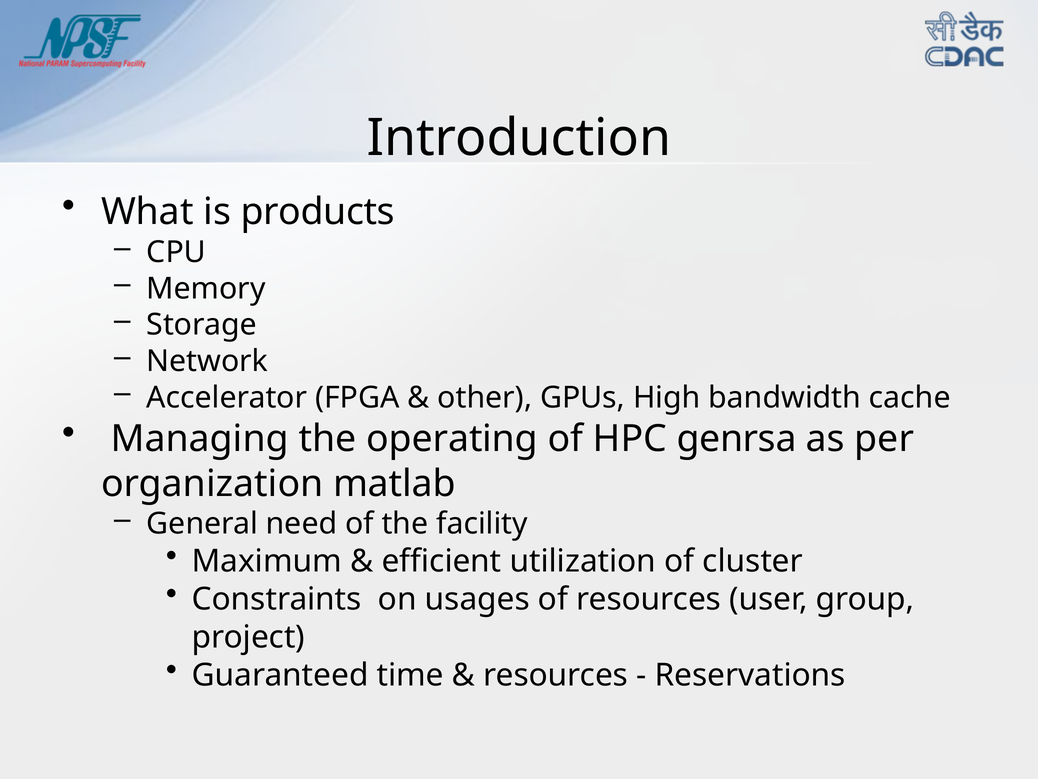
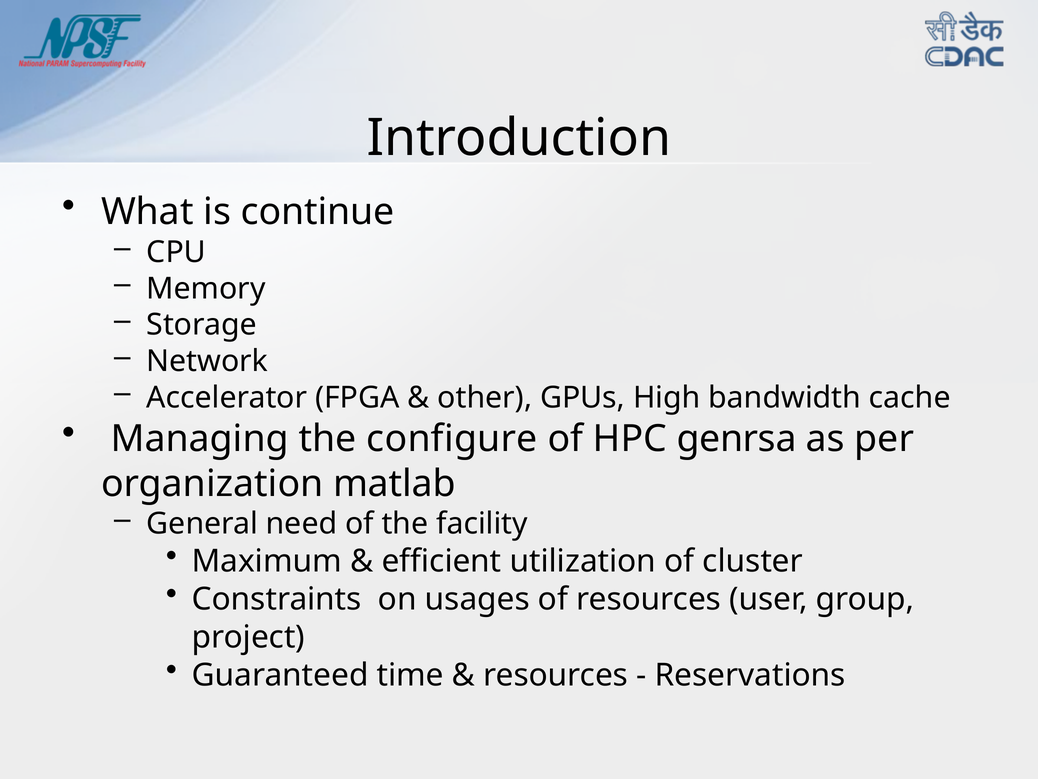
products: products -> continue (318, 212)
operating: operating -> configure (452, 438)
